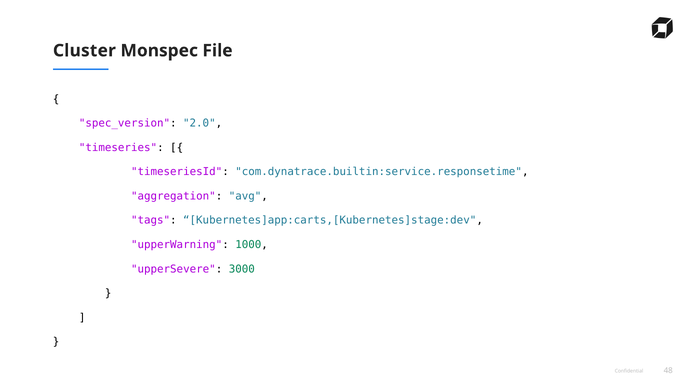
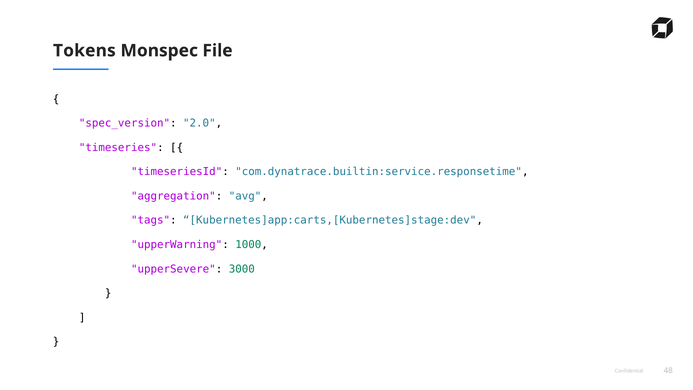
Cluster: Cluster -> Tokens (84, 51)
